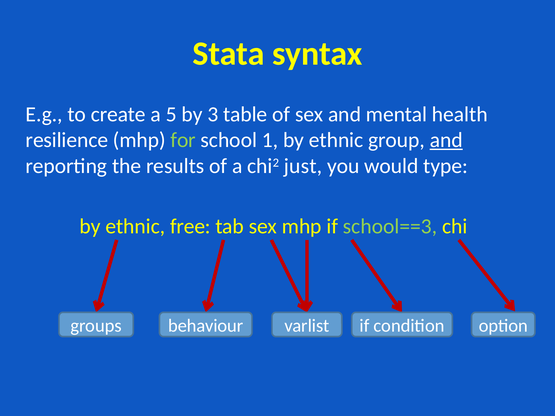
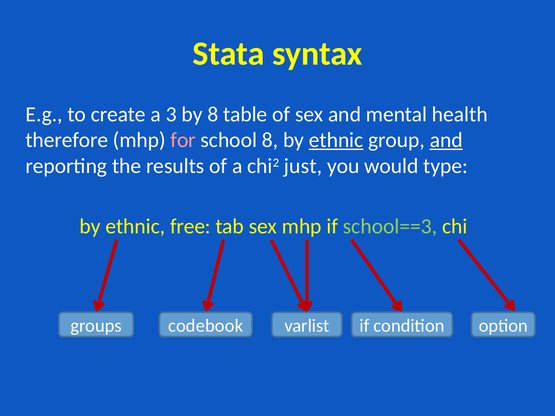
5: 5 -> 3 (171, 114)
by 3: 3 -> 8 (213, 114)
resilience: resilience -> therefore (67, 140)
for colour: light green -> pink (183, 140)
school 1: 1 -> 8 (270, 140)
ethnic underline: none -> present (336, 140)
behaviour: behaviour -> codebook (206, 326)
